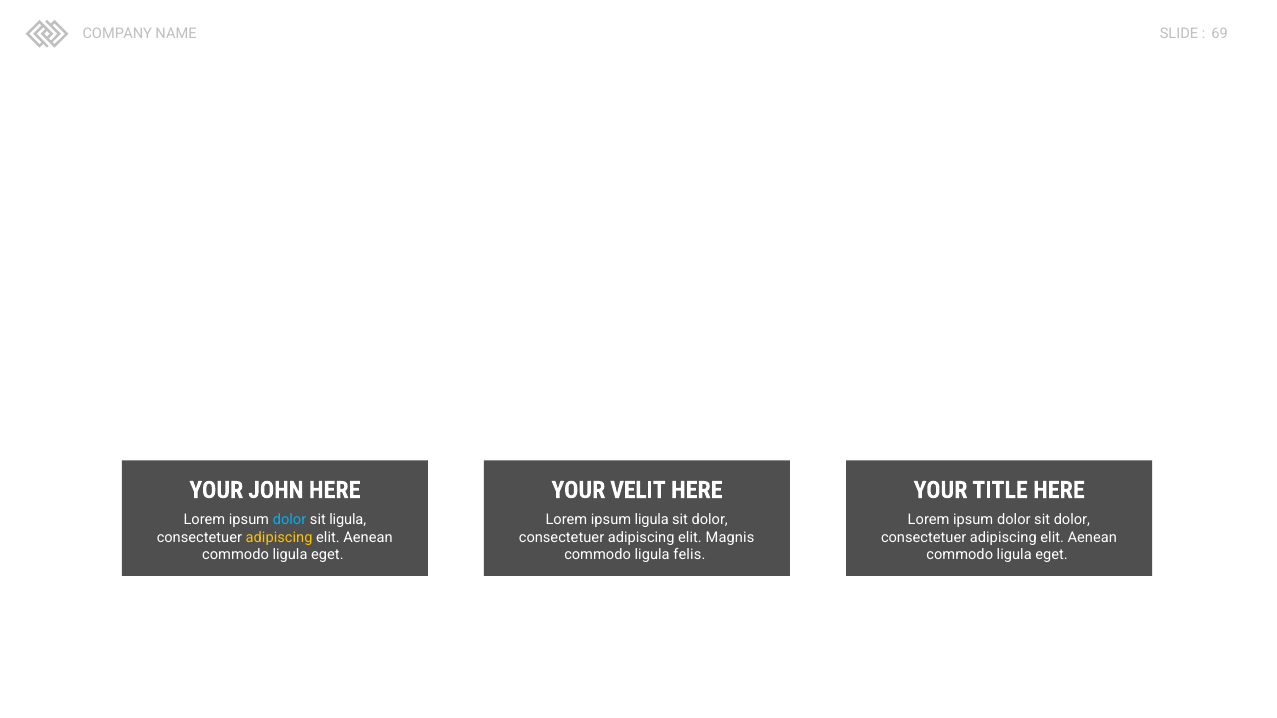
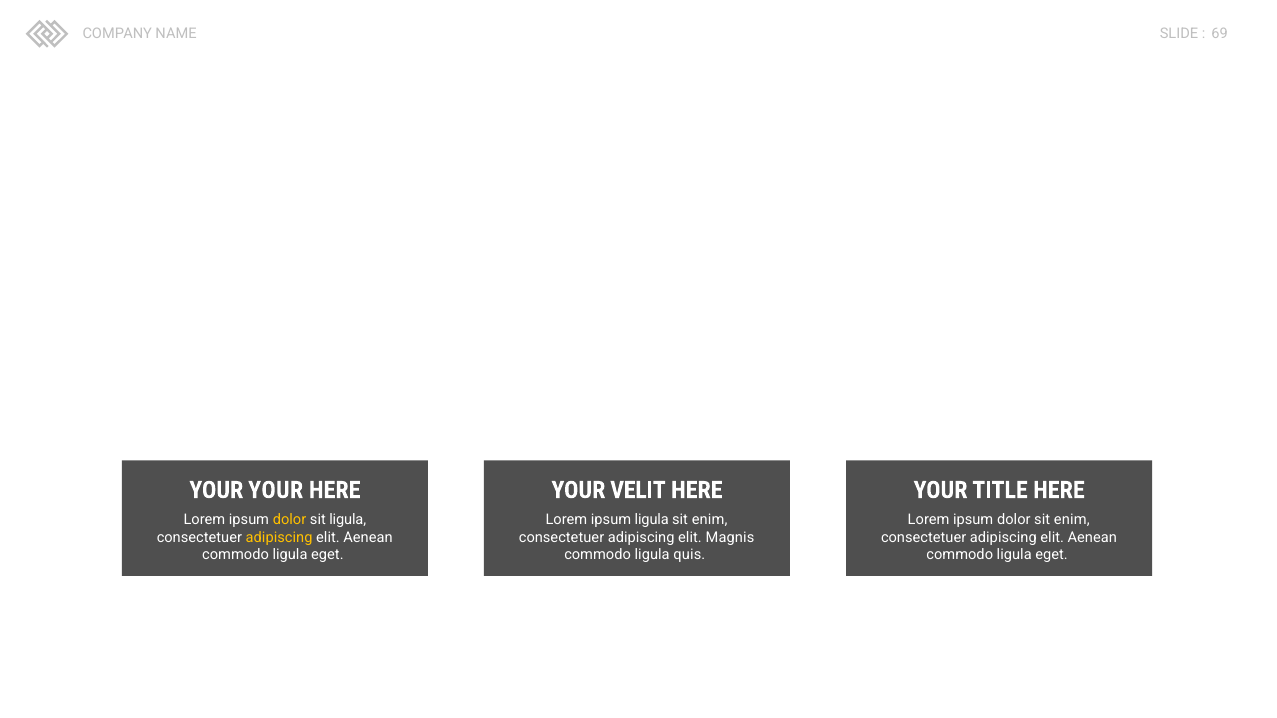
YOUR JOHN: JOHN -> YOUR (276, 490)
dolor colour: light blue -> yellow (290, 520)
dolor: dolor -> enim (710, 520)
dolor sit dolor: dolor -> enim (1072, 520)
felis: felis -> quis (689, 555)
